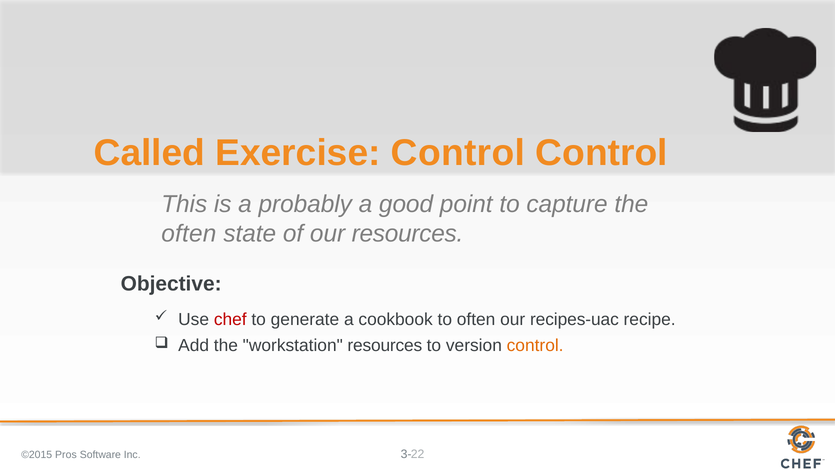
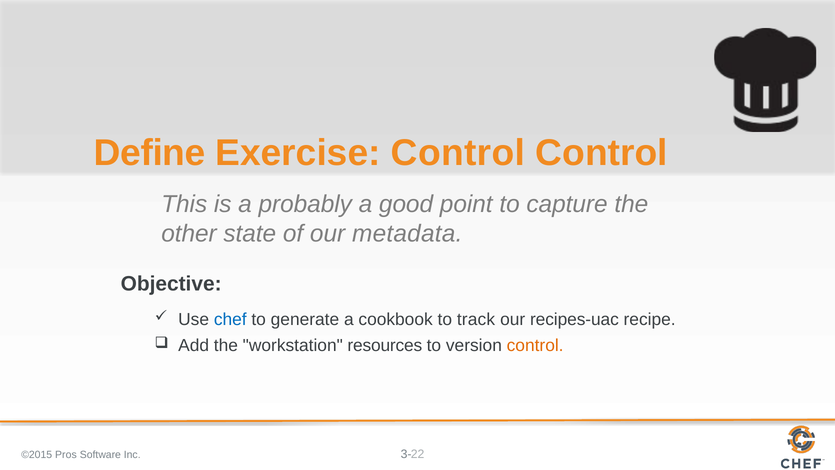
Called: Called -> Define (150, 153)
often: often -> other (189, 233)
our resources: resources -> metadata (407, 233)
chef colour: red -> blue (230, 319)
to often: often -> track (476, 319)
